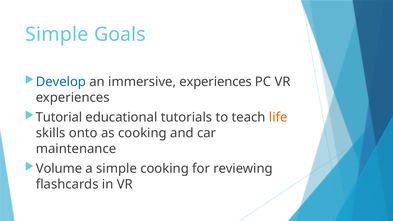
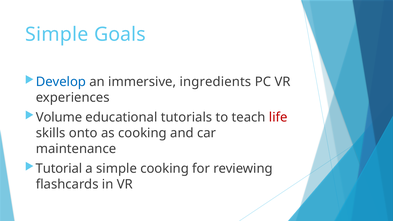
immersive experiences: experiences -> ingredients (215, 82)
Tutorial: Tutorial -> Volume (59, 117)
life colour: orange -> red (278, 117)
Volume: Volume -> Tutorial (59, 169)
